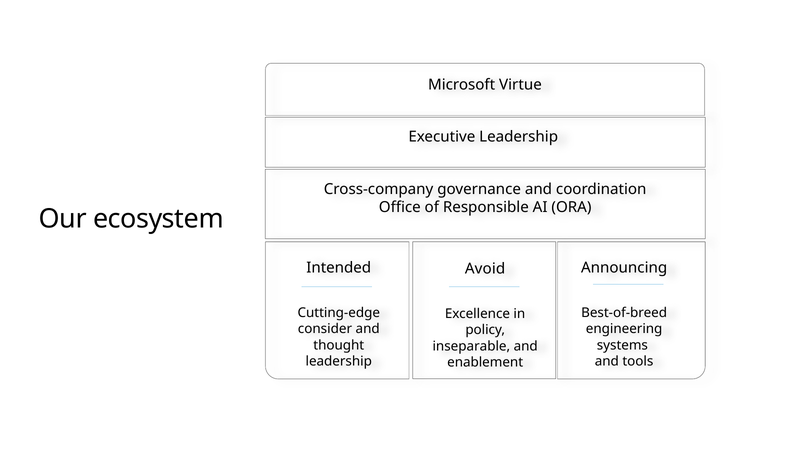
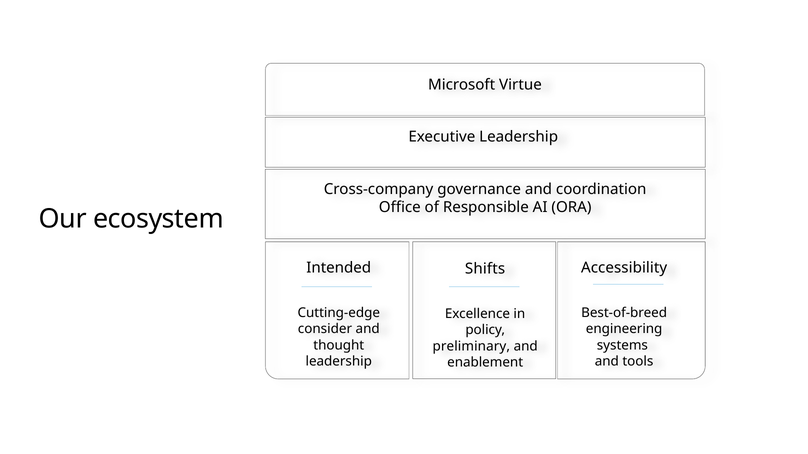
Announcing: Announcing -> Accessibility (624, 268)
Avoid: Avoid -> Shifts (485, 269)
inseparable: inseparable -> preliminary (471, 347)
